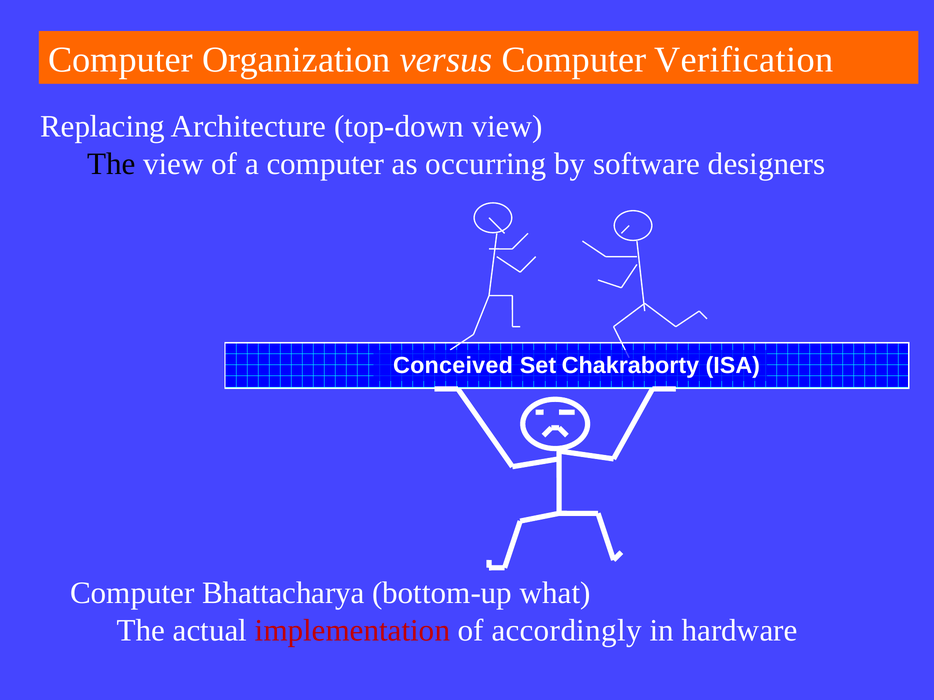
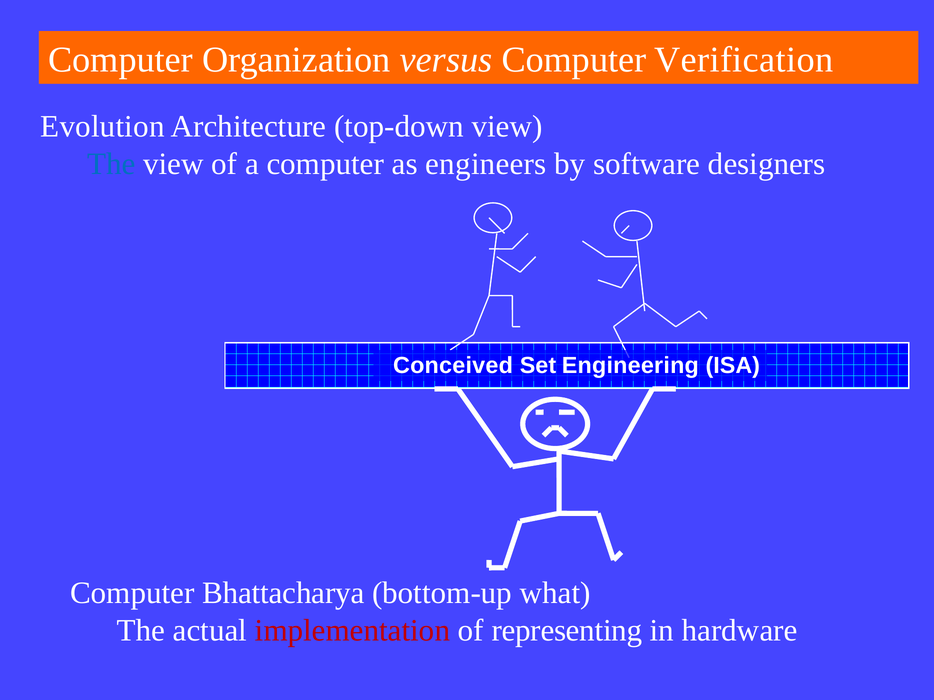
Replacing: Replacing -> Evolution (102, 127)
The colour: black -> blue (111, 164)
occurring: occurring -> engineers (486, 164)
Chakraborty: Chakraborty -> Engineering (630, 366)
accordingly: accordingly -> representing (567, 631)
